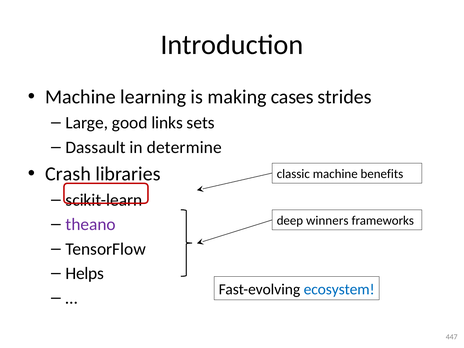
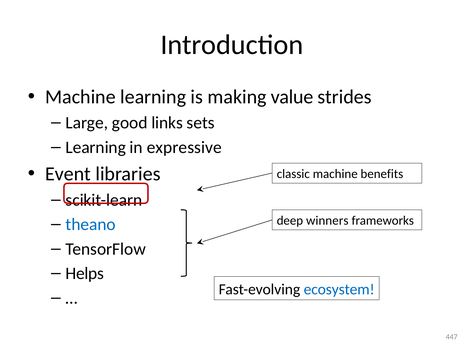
cases: cases -> value (292, 97)
Dassault: Dassault -> Learning (96, 147)
determine: determine -> expressive (184, 147)
Crash: Crash -> Event (68, 174)
theano colour: purple -> blue (91, 224)
